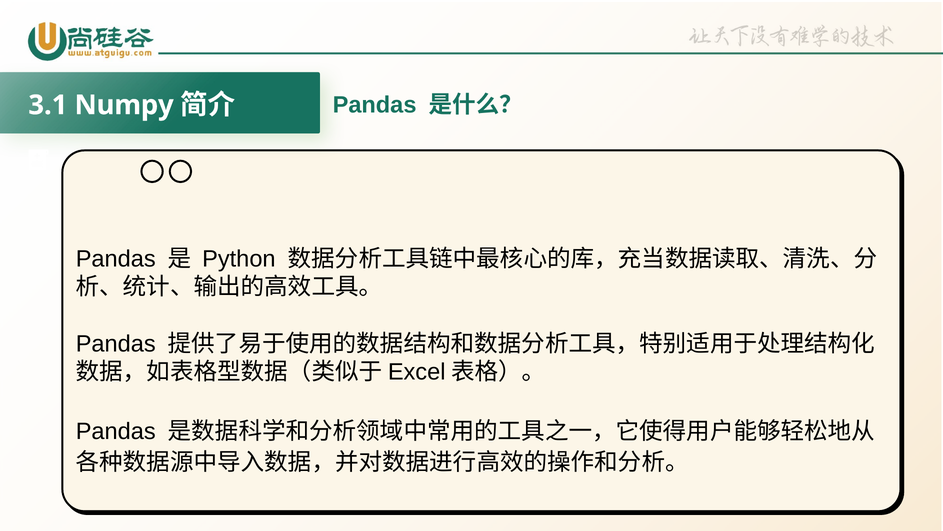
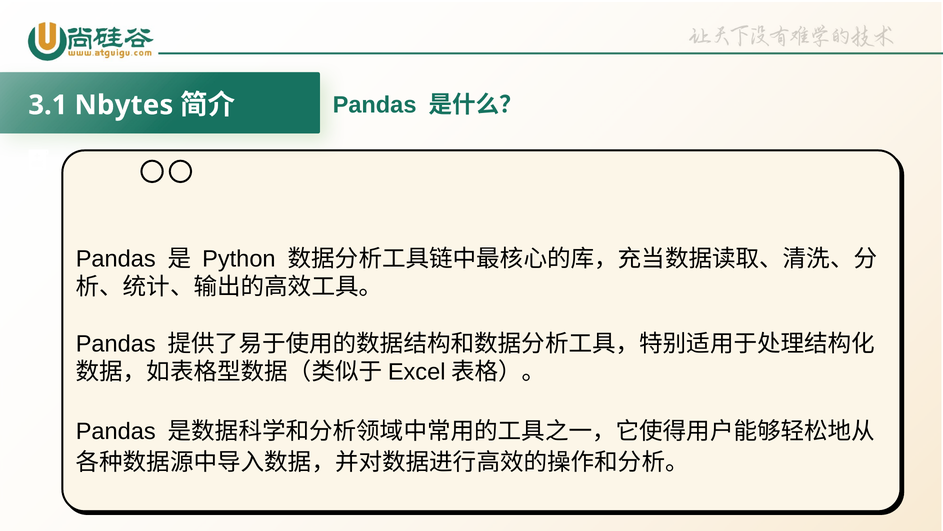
Numpy: Numpy -> Nbytes (124, 105)
